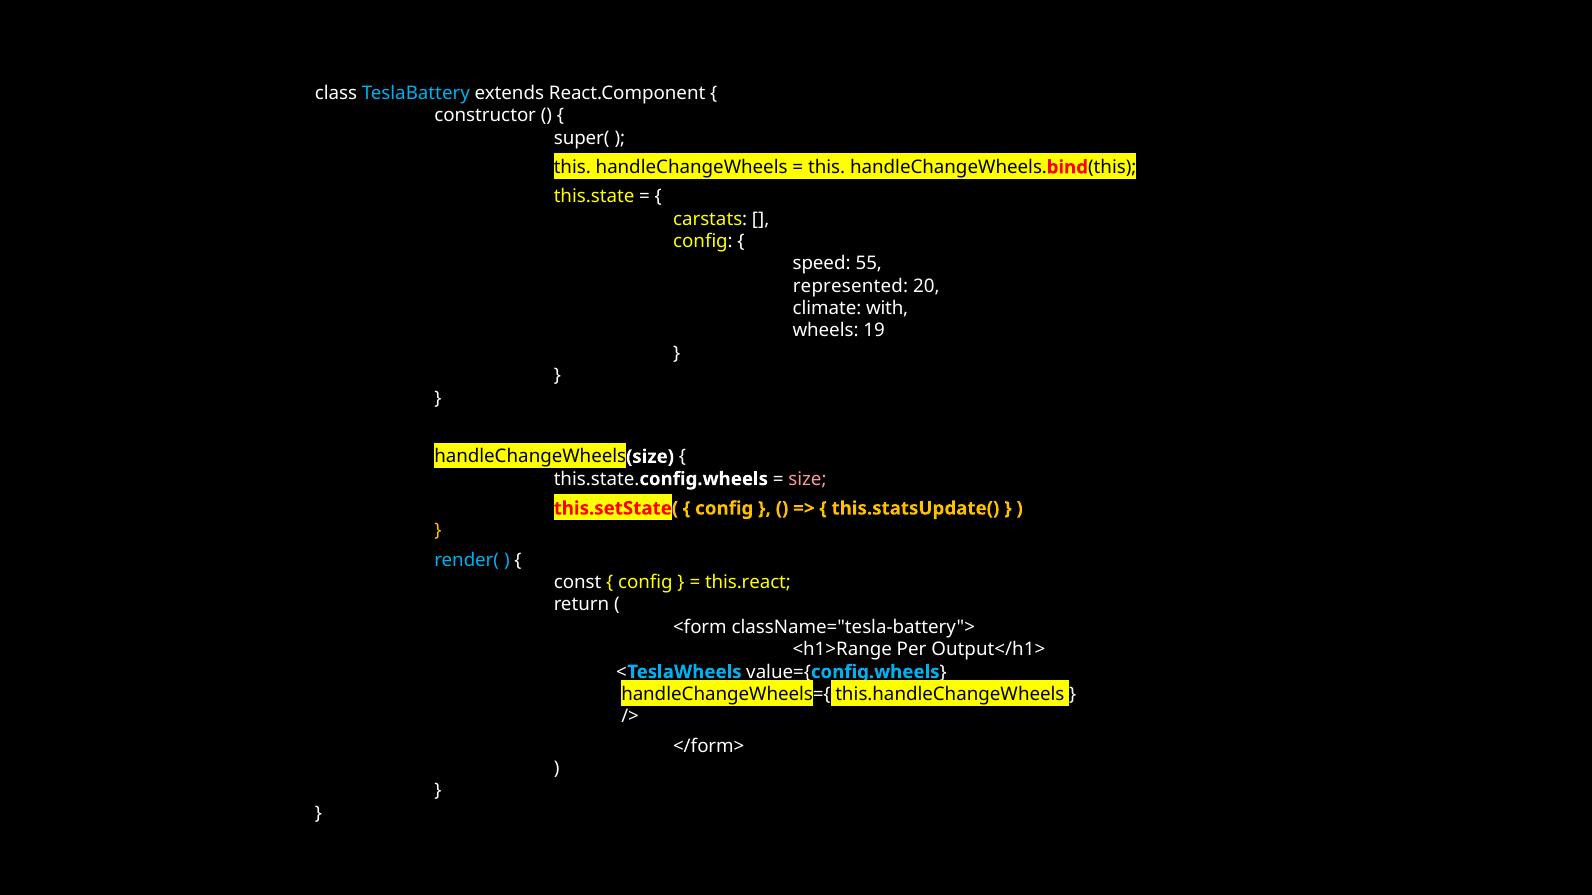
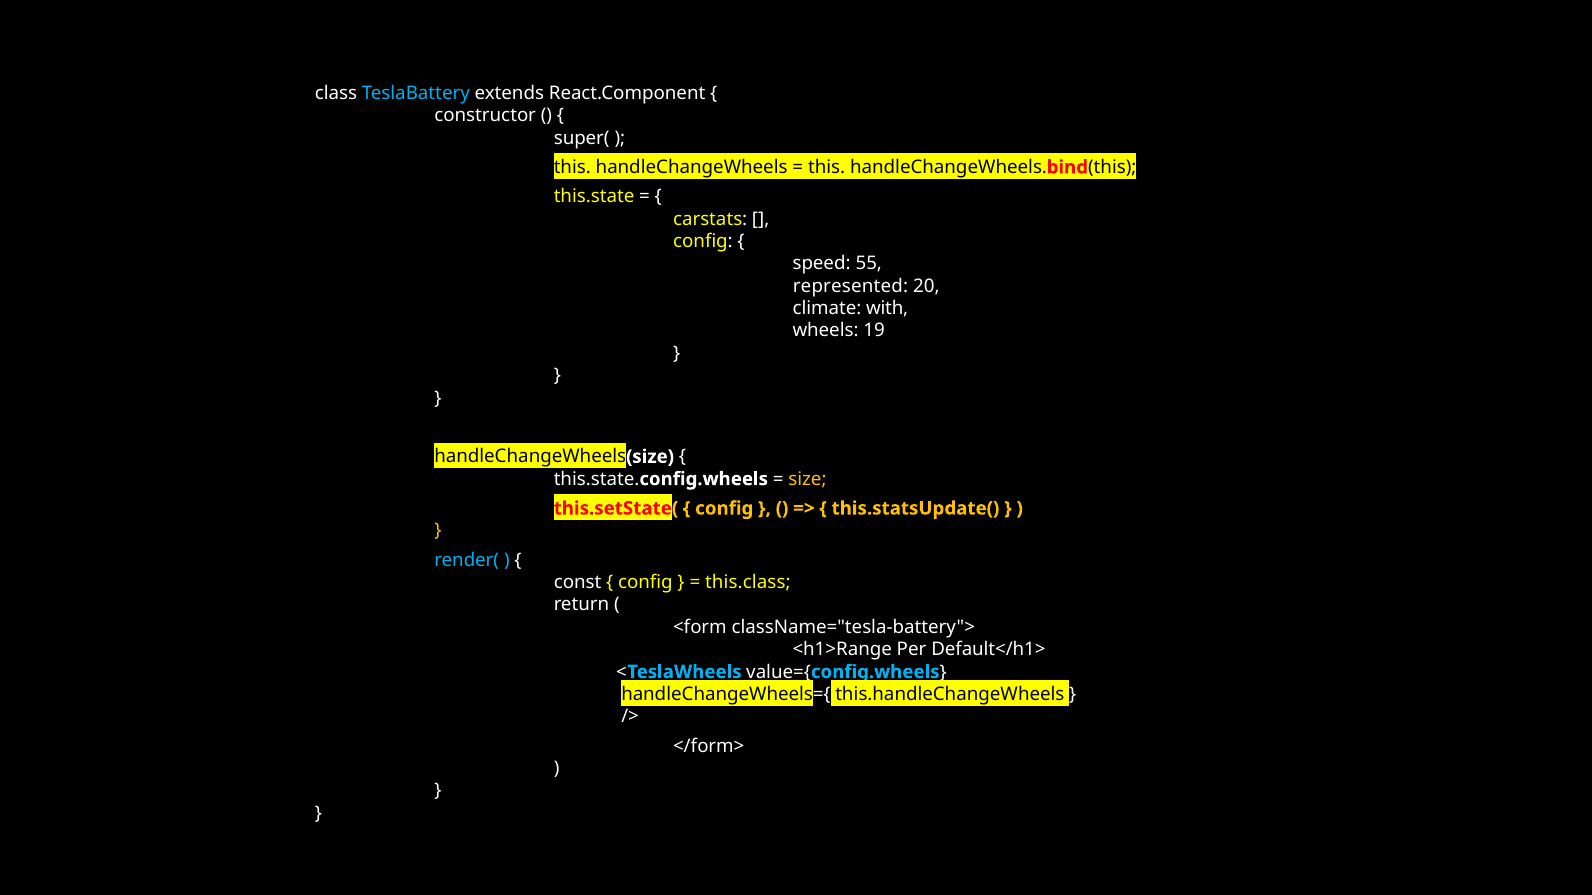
size colour: pink -> yellow (807, 479)
this.react: this.react -> this.class (748, 583)
Output</h1>: Output</h1> -> Default</h1> (988, 650)
